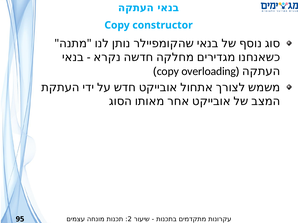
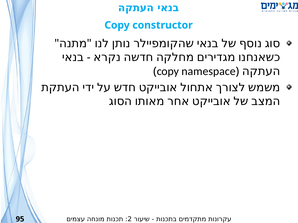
overloading: overloading -> namespace (209, 71)
